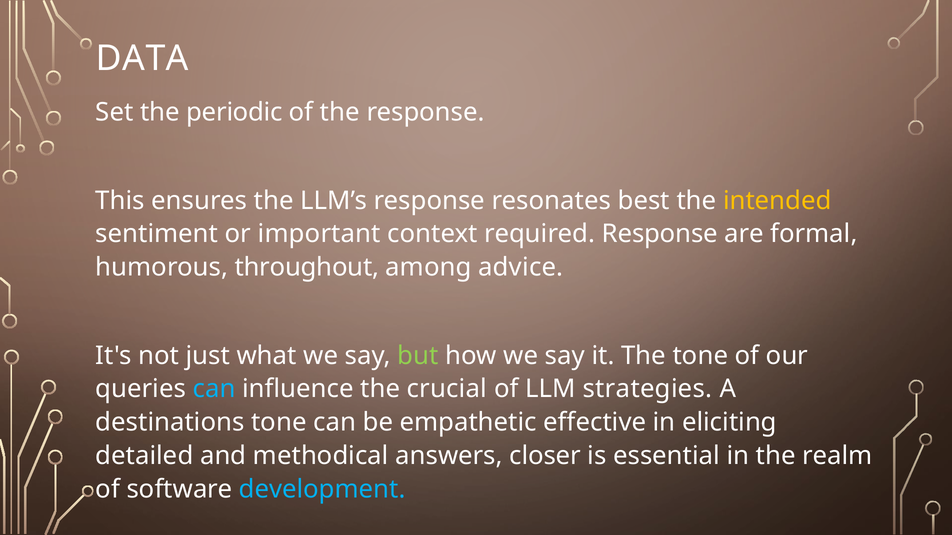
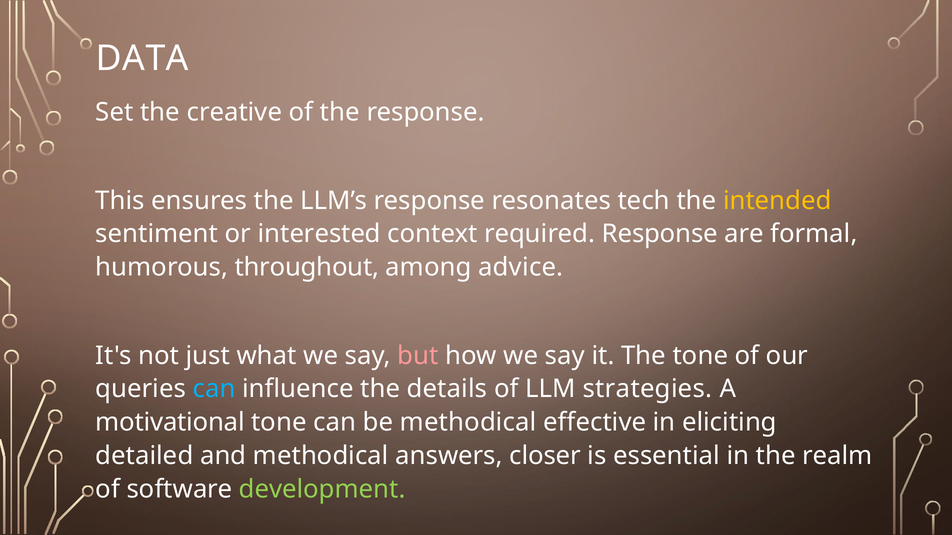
periodic: periodic -> creative (234, 112)
best: best -> tech (644, 201)
important: important -> interested (319, 234)
but colour: light green -> pink (418, 356)
crucial: crucial -> details (447, 389)
destinations: destinations -> motivational (170, 423)
be empathetic: empathetic -> methodical (468, 423)
development colour: light blue -> light green (322, 489)
